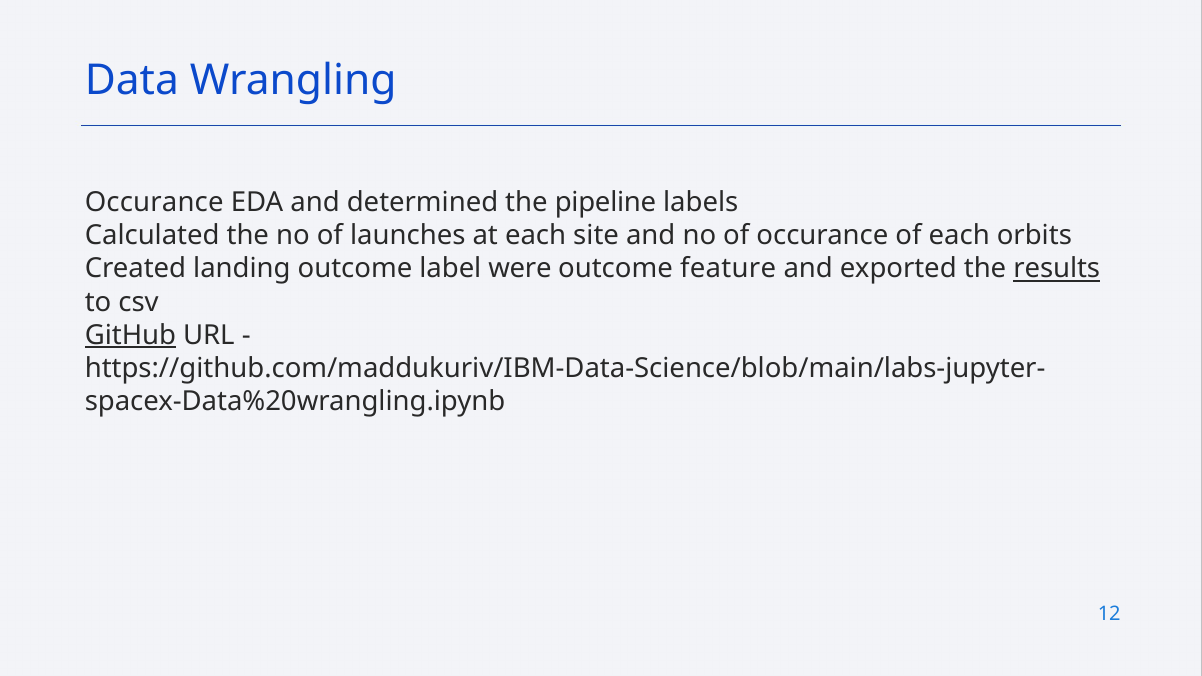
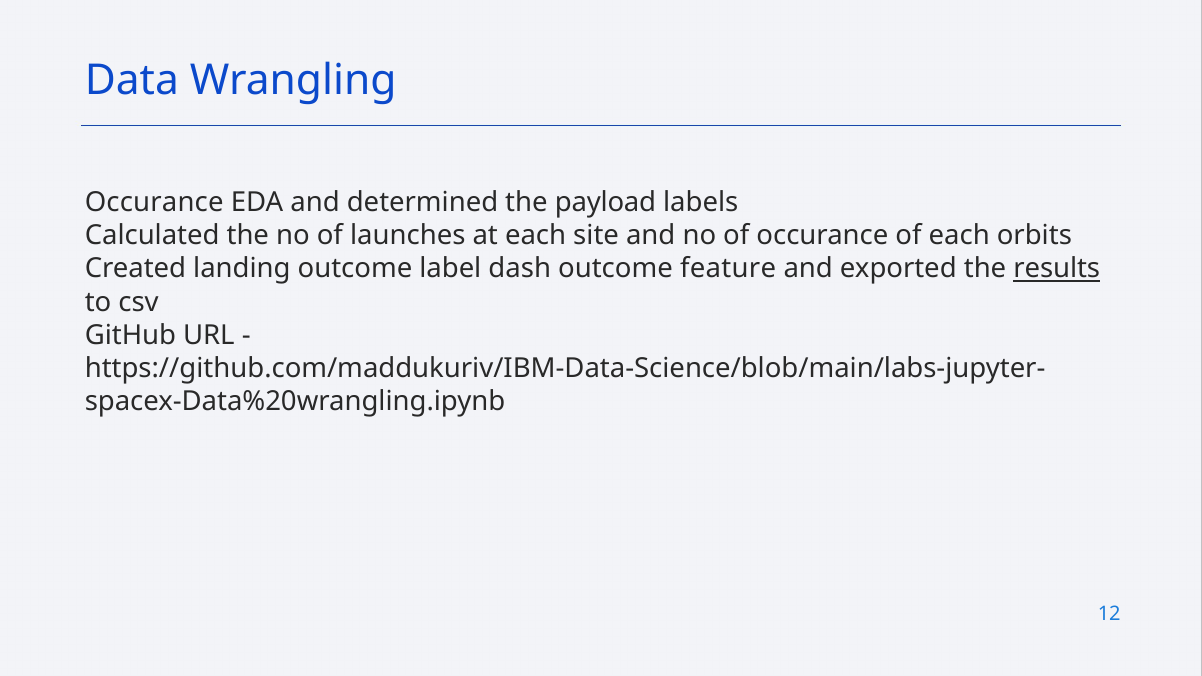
pipeline: pipeline -> payload (605, 203)
were: were -> dash (520, 269)
GitHub underline: present -> none (130, 335)
